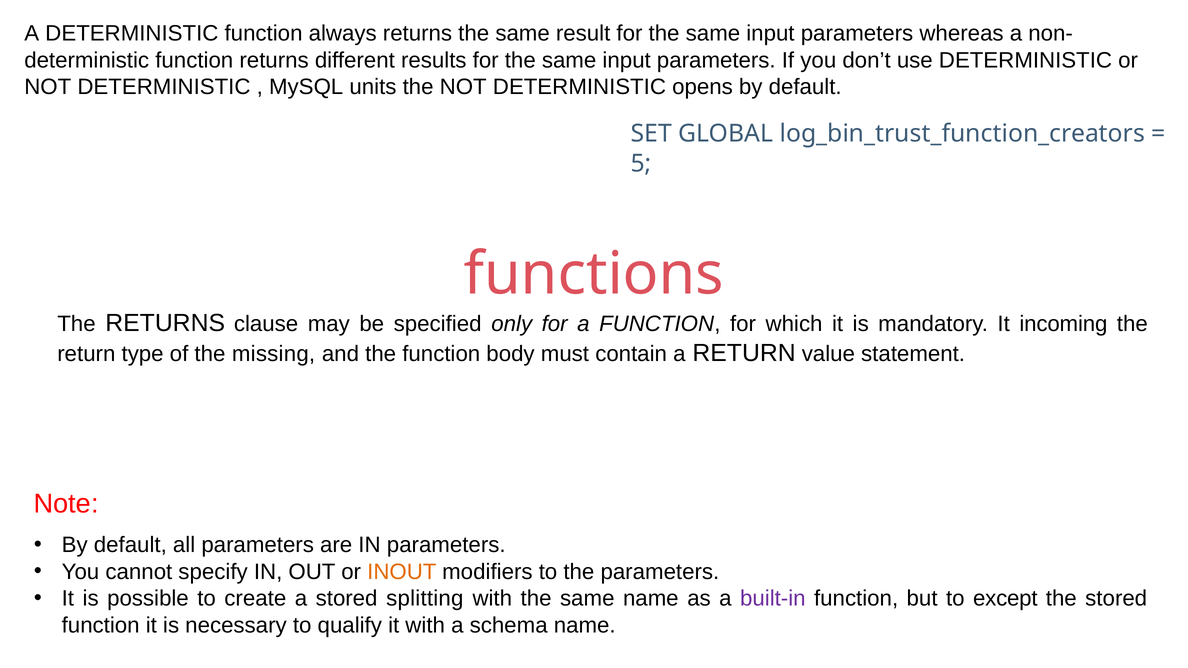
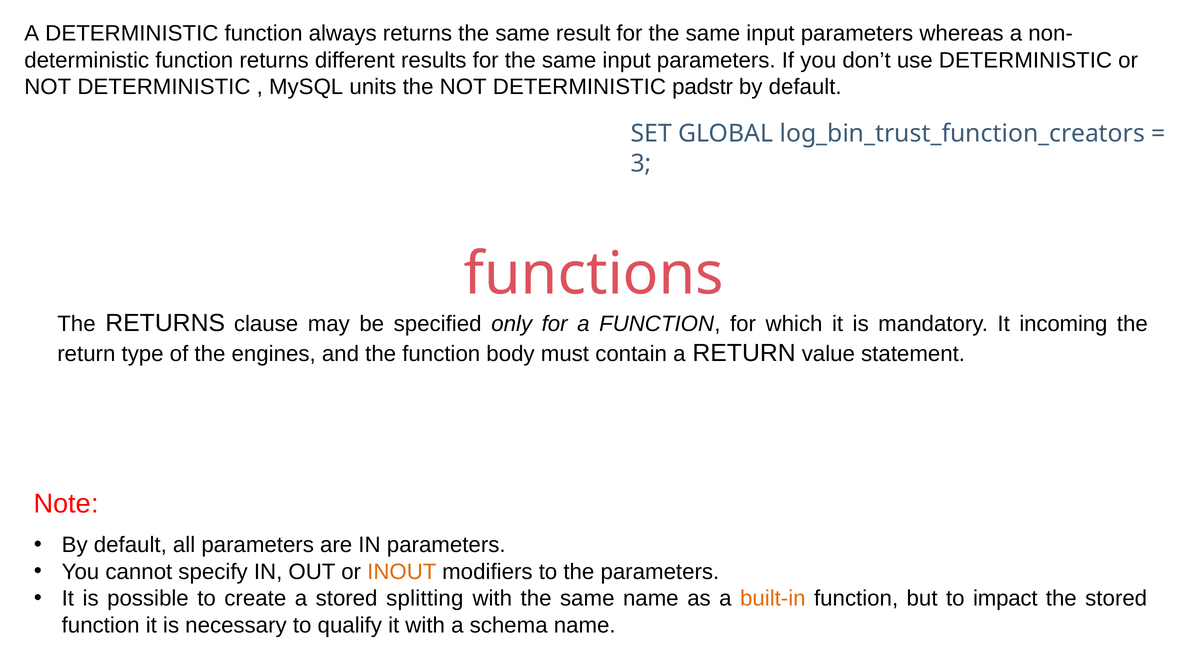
opens: opens -> padstr (703, 87)
5: 5 -> 3 (641, 164)
missing: missing -> engines (274, 354)
built-in colour: purple -> orange (773, 599)
except: except -> impact (1005, 599)
